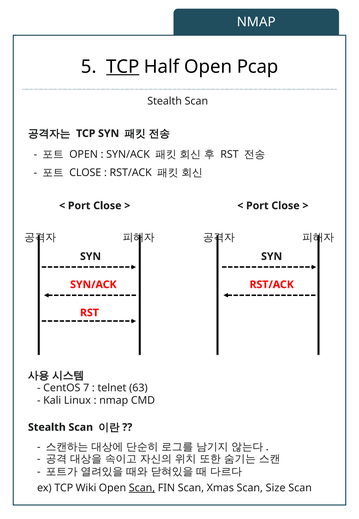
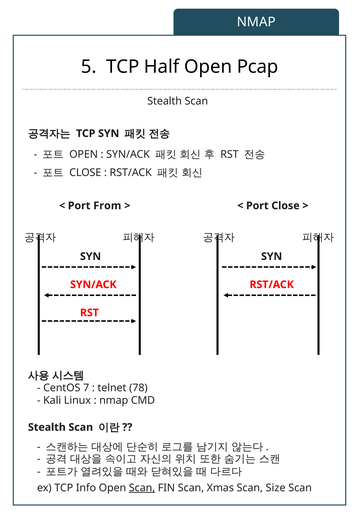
TCP underline: present -> none (123, 67)
Close: Close -> From (107, 206)
63: 63 -> 78 (138, 388)
Wiki: Wiki -> Info (86, 487)
